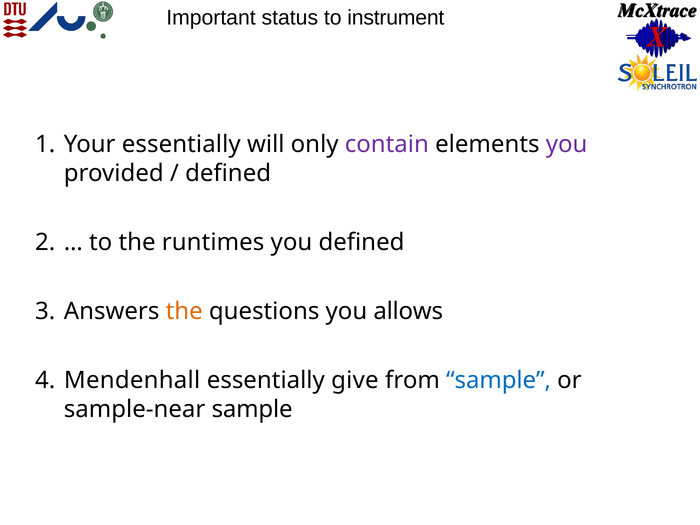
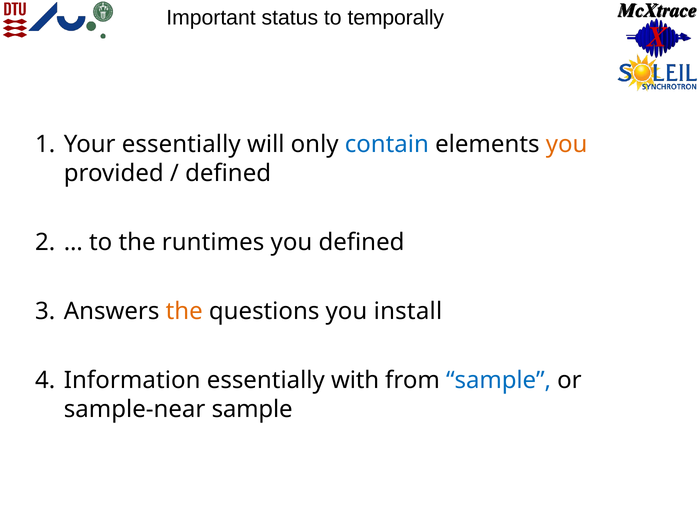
instrument: instrument -> temporally (396, 18)
contain colour: purple -> blue (387, 144)
you colour: purple -> orange (567, 144)
allows: allows -> install (408, 312)
Mendenhall: Mendenhall -> Information (132, 381)
give: give -> with (355, 381)
